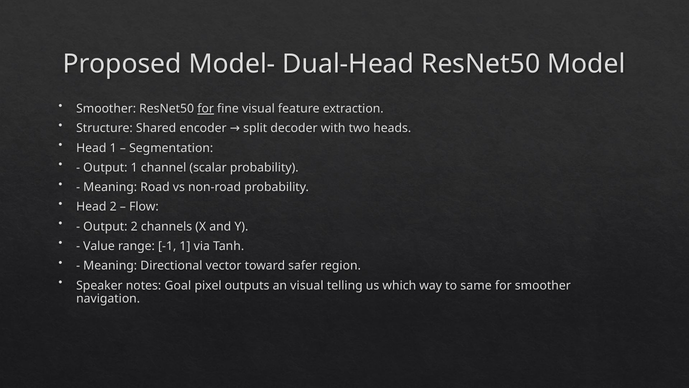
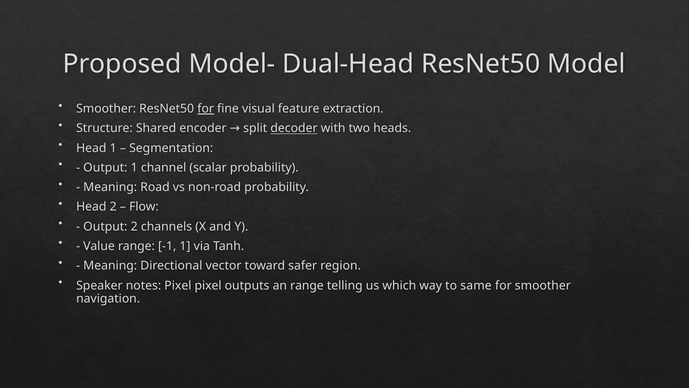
decoder underline: none -> present (294, 128)
notes Goal: Goal -> Pixel (178, 285)
an visual: visual -> range (307, 285)
